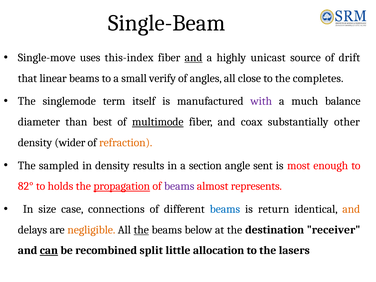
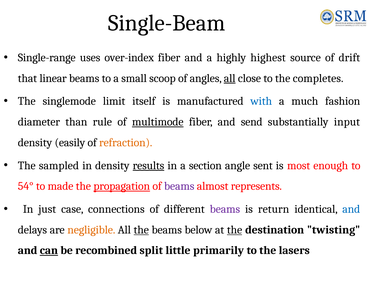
Single-move: Single-move -> Single-range (47, 58)
this-index: this-index -> over-index (129, 58)
and underline: present -> none (194, 58)
unicast: unicast -> highest (268, 58)
verify: verify -> scoop (162, 78)
all underline: none -> present (230, 78)
term: term -> limit (114, 101)
with colour: purple -> blue (261, 101)
balance: balance -> fashion (343, 101)
best: best -> rule (102, 122)
coax: coax -> send (252, 122)
other: other -> input (347, 122)
wider: wider -> easily (70, 143)
results underline: none -> present (148, 165)
82°: 82° -> 54° (26, 186)
holds: holds -> made (61, 186)
size: size -> just (47, 209)
beams colour: blue -> purple (225, 209)
and colour: orange -> blue (351, 209)
the underline: none -> present (235, 230)
receiver: receiver -> twisting (334, 230)
allocation: allocation -> primarily (219, 250)
